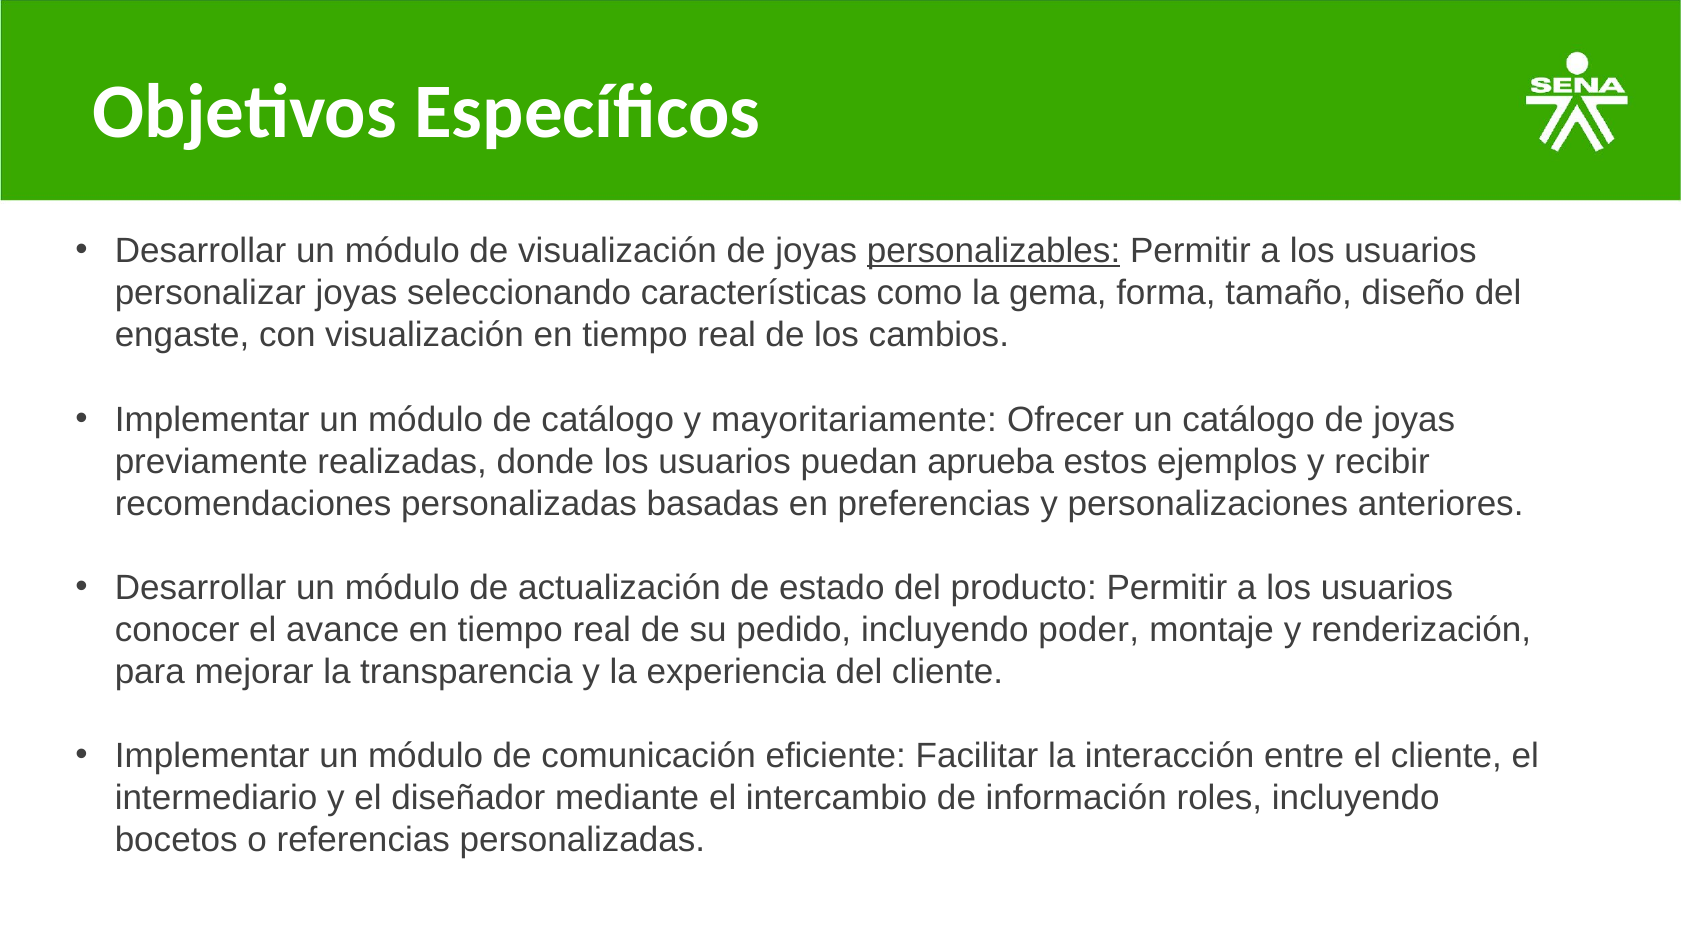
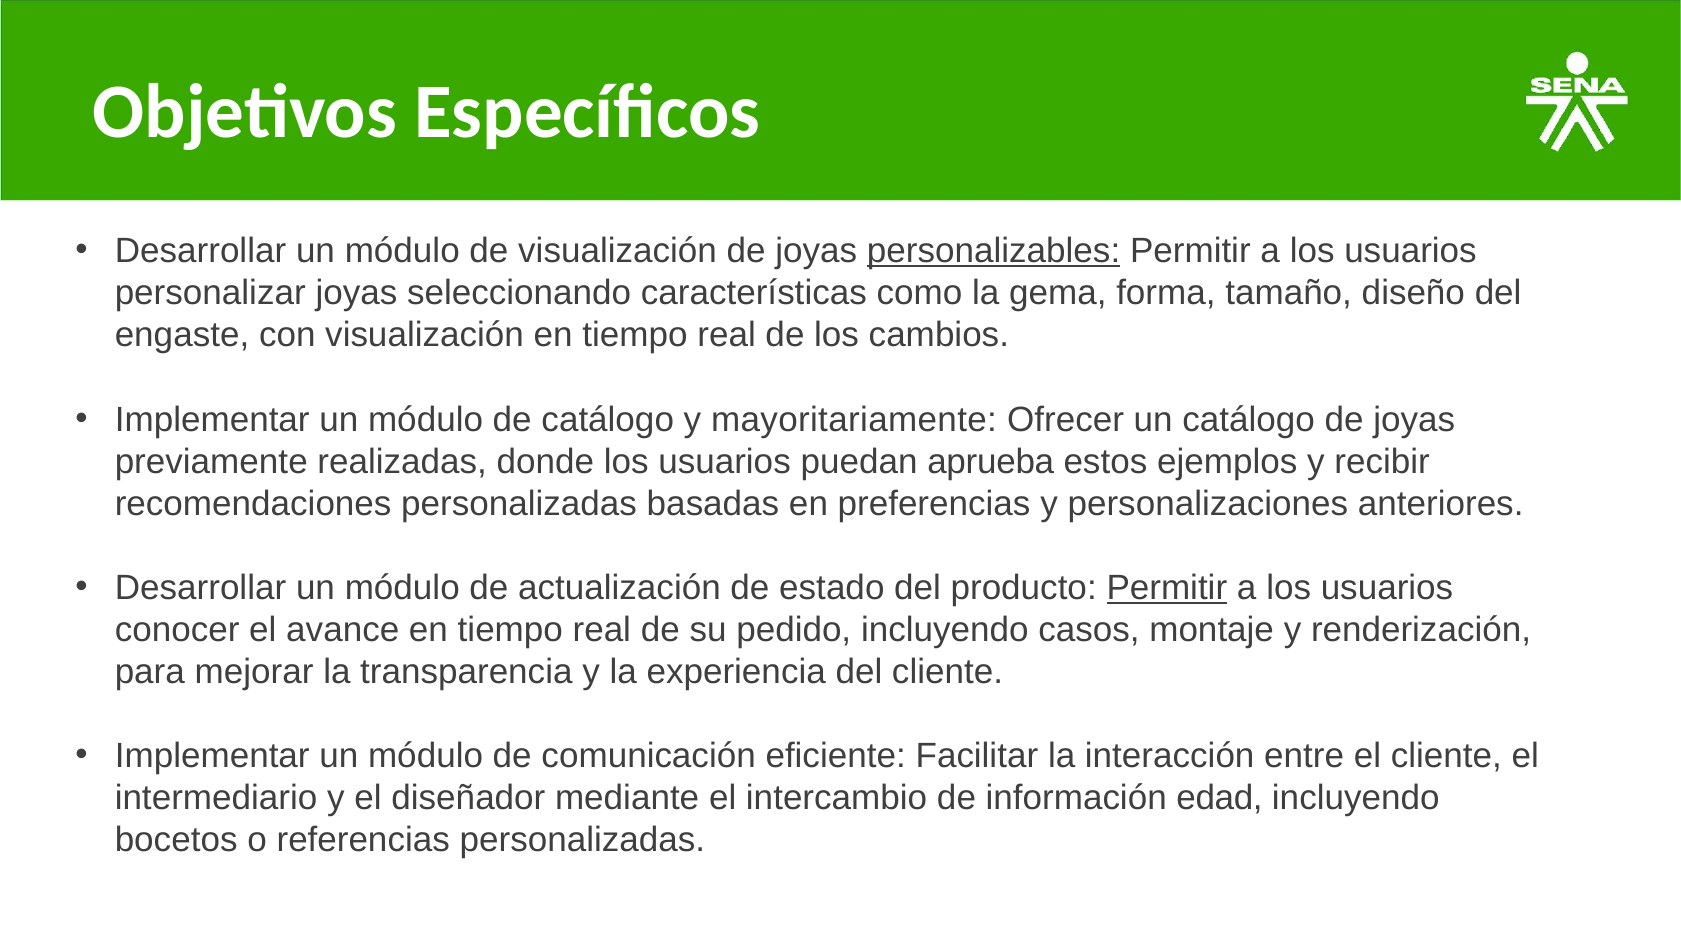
Permitir underline: none -> present (1167, 587)
poder: poder -> casos (1089, 629)
roles: roles -> edad (1220, 798)
